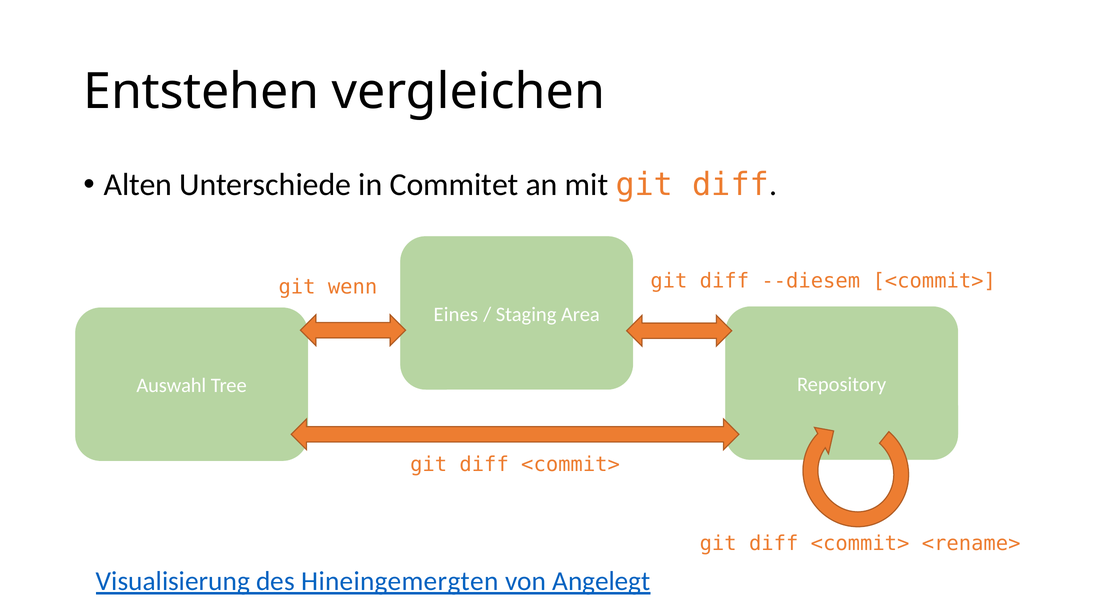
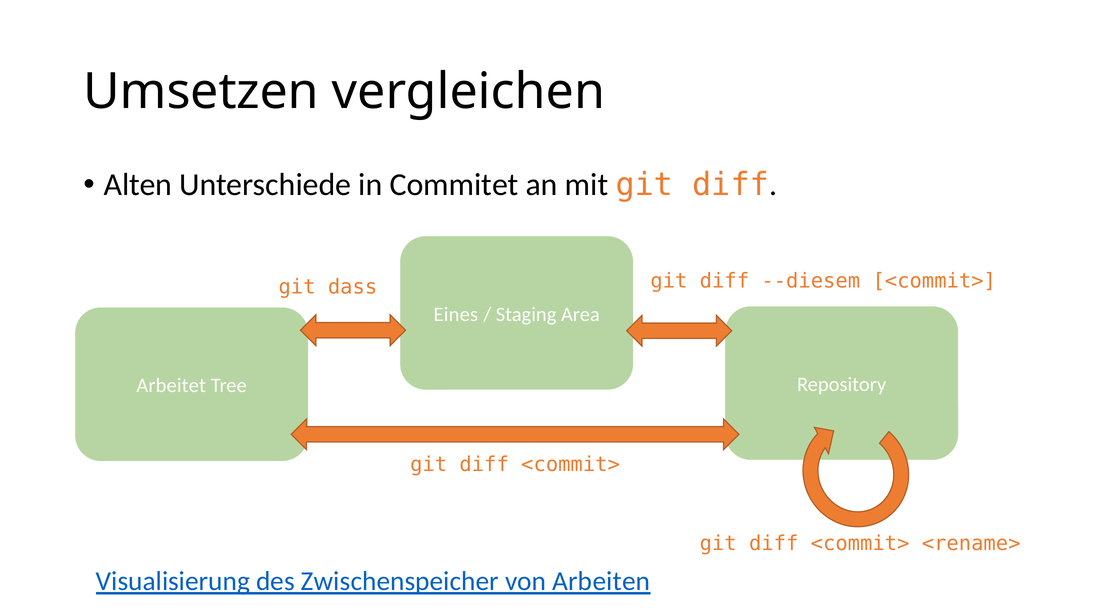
Entstehen: Entstehen -> Umsetzen (201, 92)
wenn: wenn -> dass (353, 287)
Auswahl: Auswahl -> Arbeitet (171, 386)
Hineingemergten: Hineingemergten -> Zwischenspeicher (400, 582)
Angelegt: Angelegt -> Arbeiten (601, 582)
